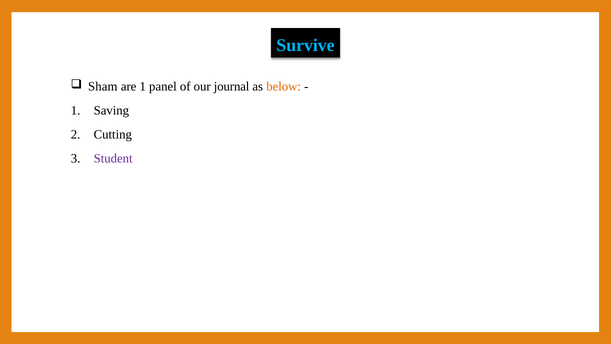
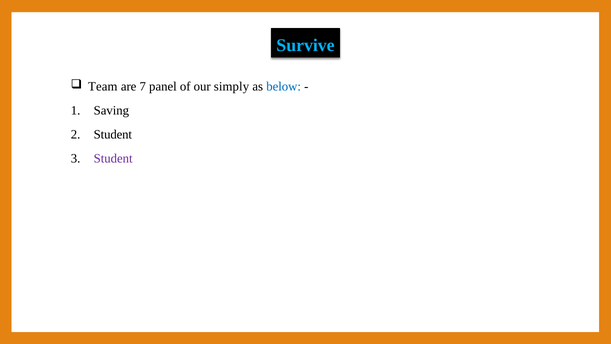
Sham: Sham -> Team (103, 87)
are 1: 1 -> 7 (143, 87)
journal: journal -> simply (232, 87)
below colour: orange -> blue (284, 87)
Cutting: Cutting -> Student (113, 134)
